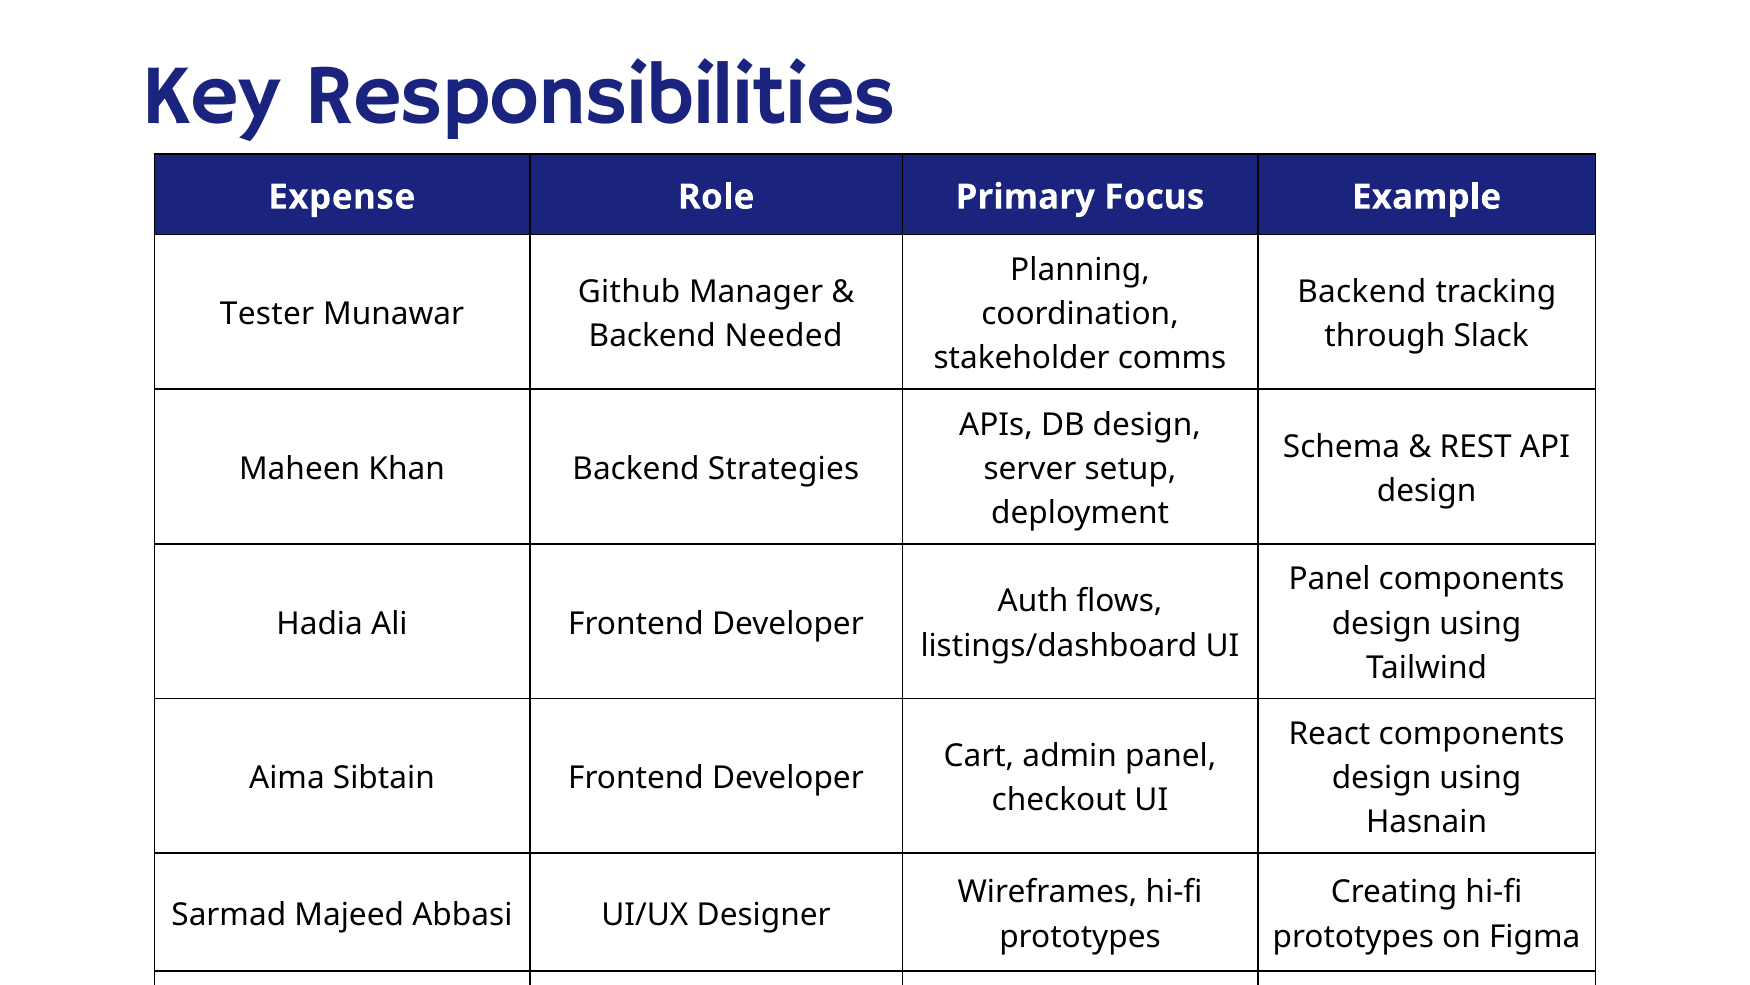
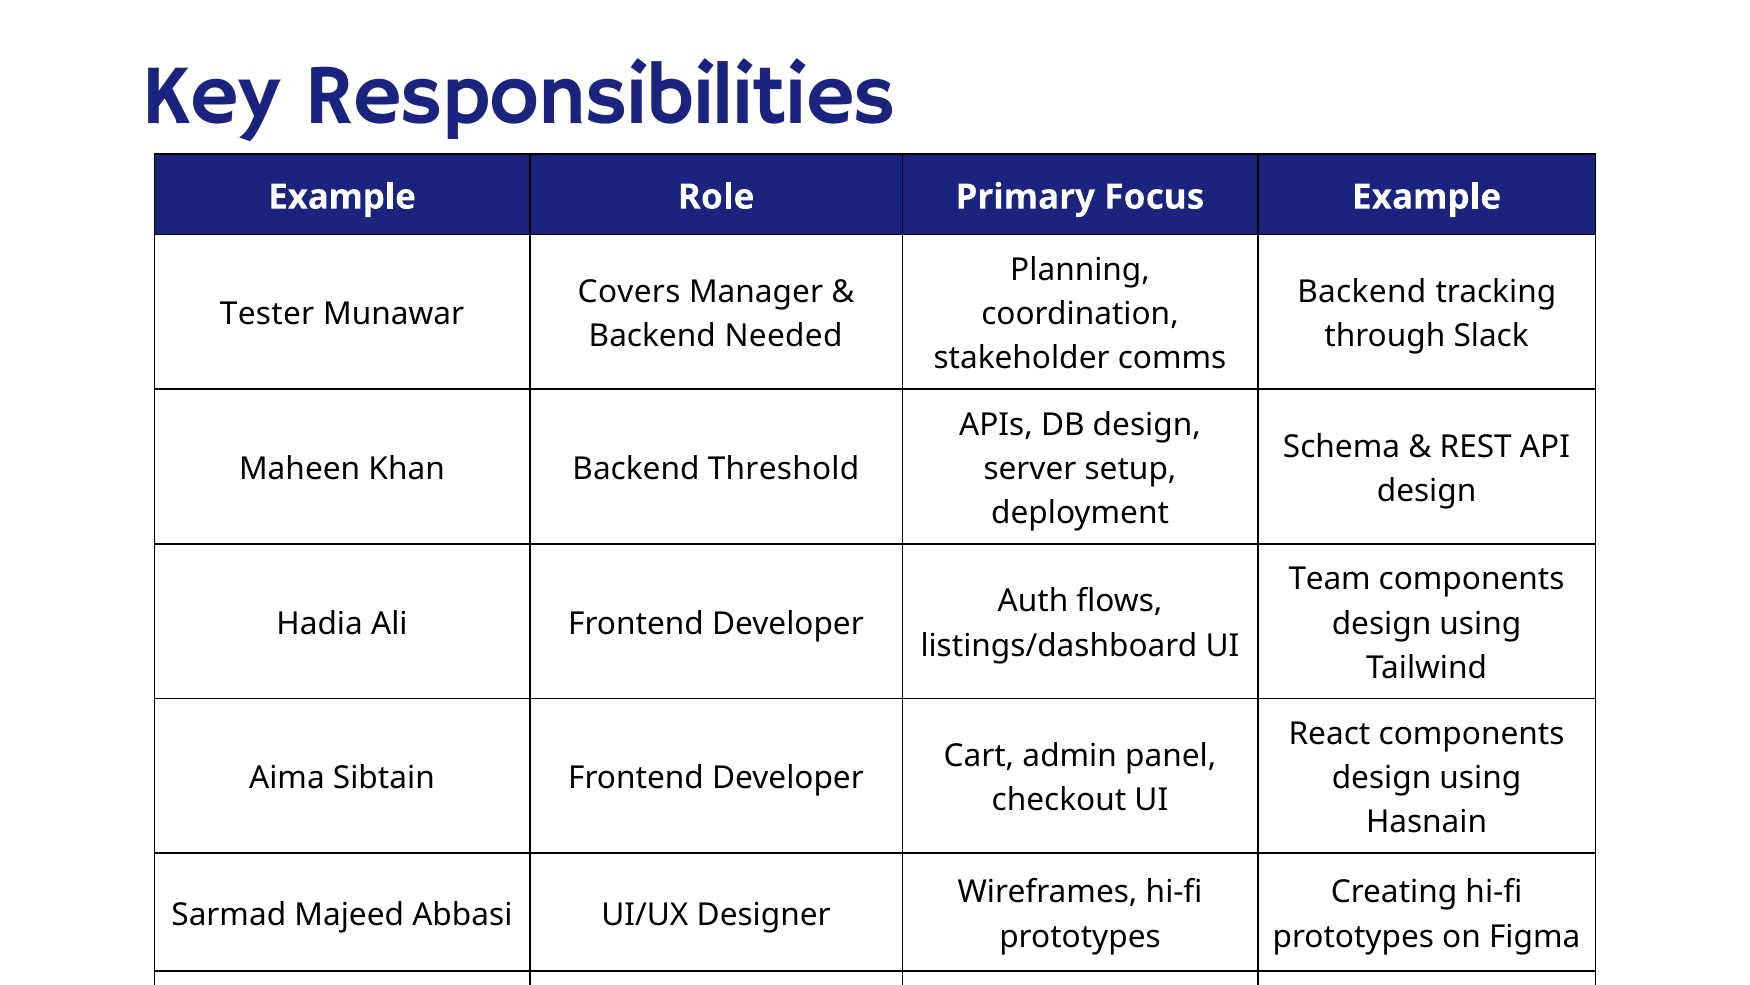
Expense: Expense -> Example (342, 197)
Github: Github -> Covers (629, 292)
Strategies: Strategies -> Threshold (784, 469)
Panel: Panel -> Team (1330, 579)
